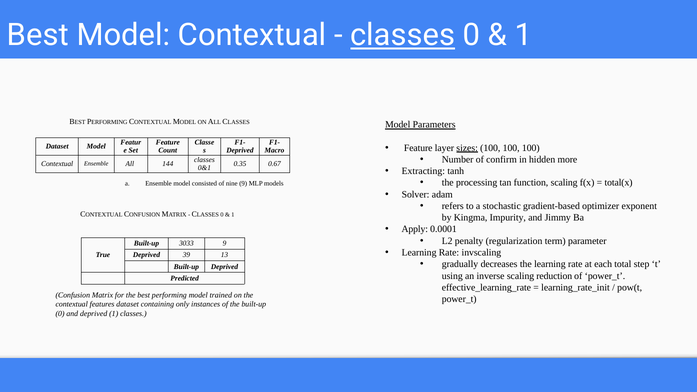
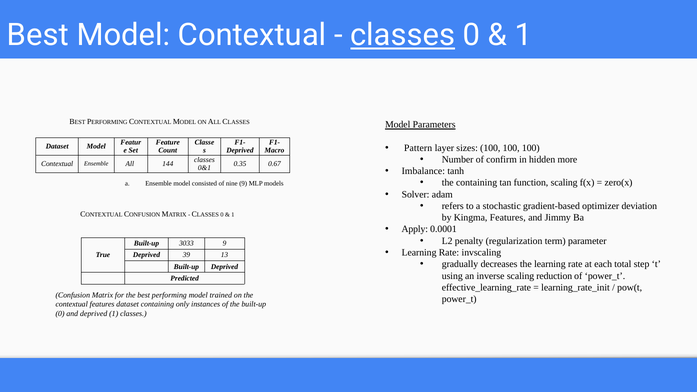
Feature: Feature -> Pattern (418, 148)
sizes underline: present -> none (467, 148)
Extracting: Extracting -> Imbalance (423, 171)
the processing: processing -> containing (477, 183)
total(x: total(x -> zero(x (619, 183)
exponent: exponent -> deviation (639, 206)
Kingma Impurity: Impurity -> Features (508, 218)
